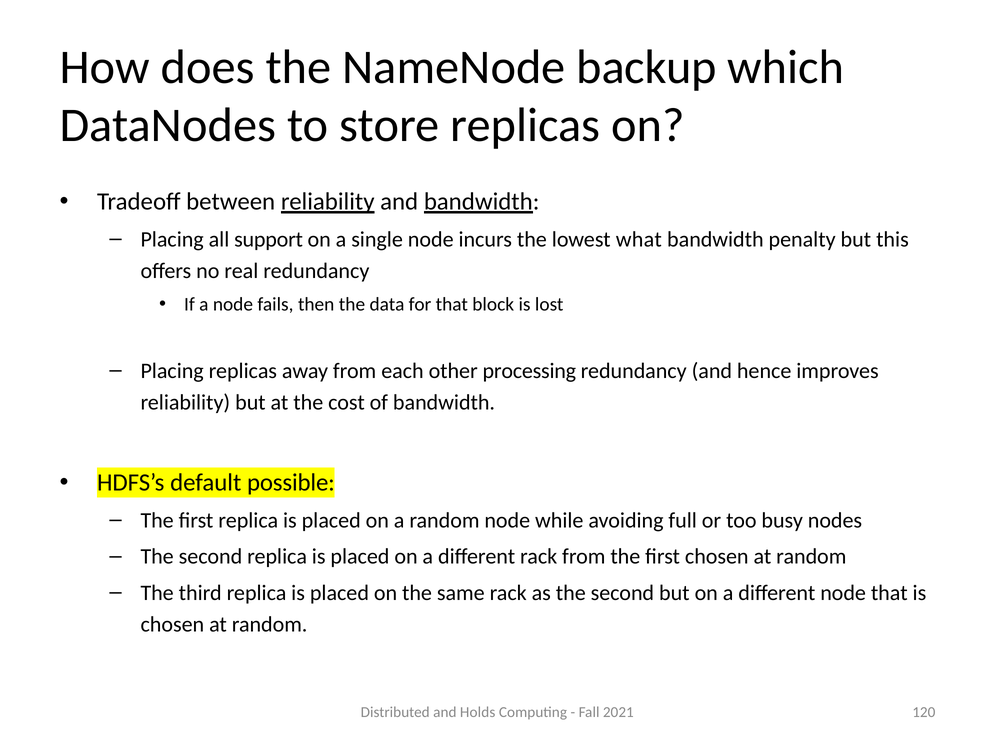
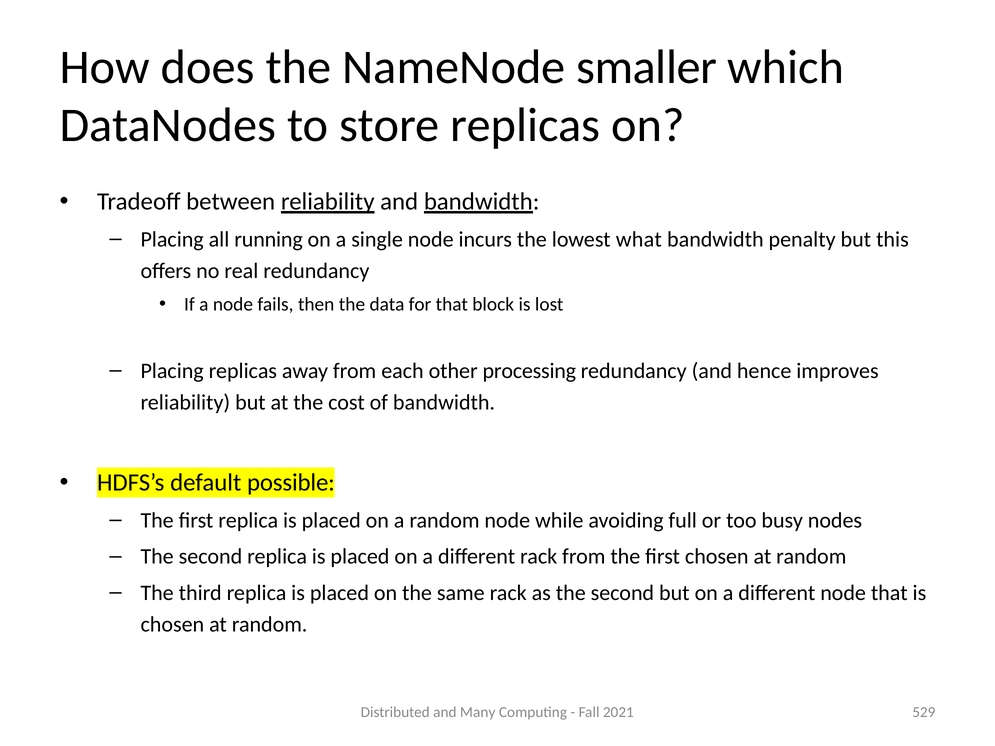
backup: backup -> smaller (647, 67)
support: support -> running (269, 239)
Holds: Holds -> Many (478, 712)
120: 120 -> 529 (924, 712)
